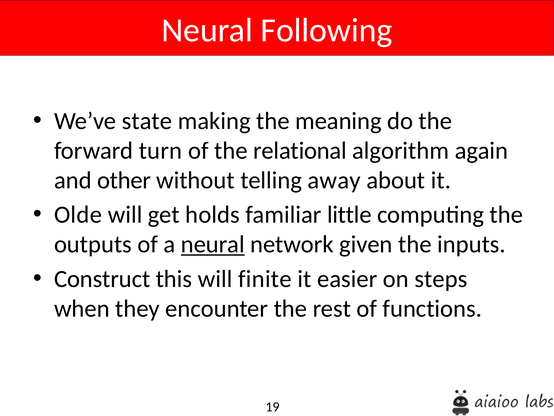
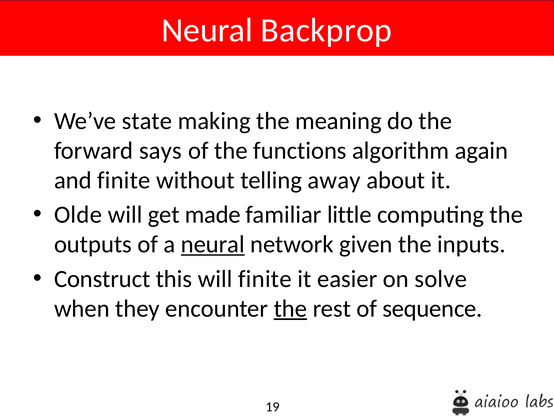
Following: Following -> Backprop (326, 30)
turn: turn -> says (160, 150)
relational: relational -> functions (300, 150)
and other: other -> finite (124, 180)
holds: holds -> made (213, 215)
steps: steps -> solve (441, 279)
the underline: none -> present (290, 308)
functions: functions -> sequence (432, 308)
